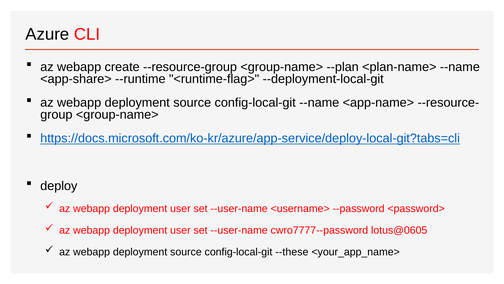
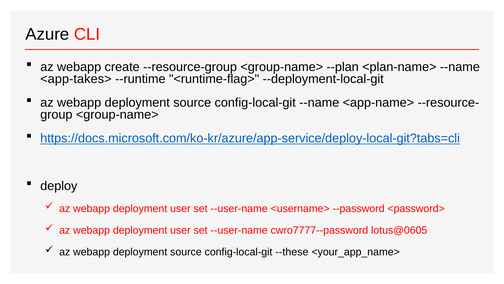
<app-share>: <app-share> -> <app-takes> (76, 79)
